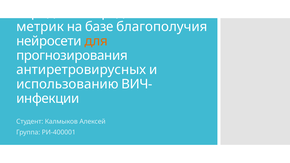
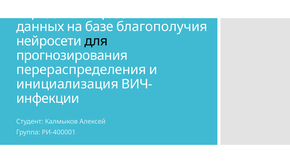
метрик: метрик -> данных (40, 27)
для colour: orange -> black (96, 41)
антиретровирусных: антиретровирусных -> перераспределения (81, 70)
использованию: использованию -> инициализация (67, 84)
